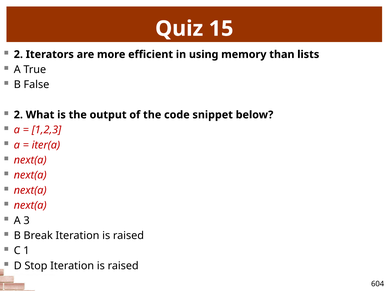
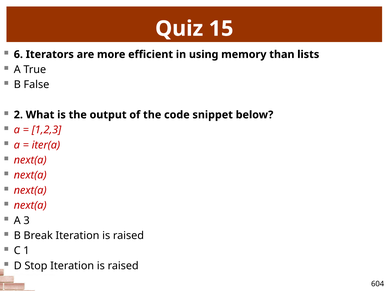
2: 2 -> 6 (18, 54)
